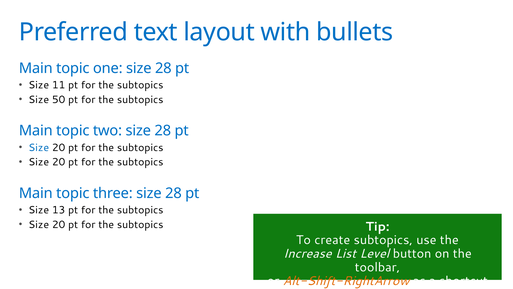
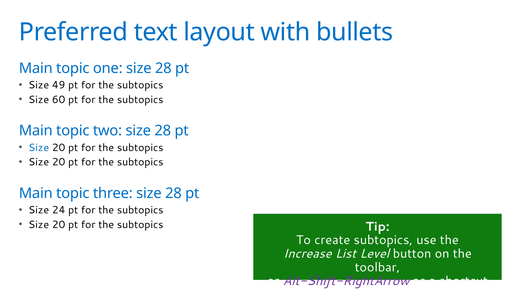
11: 11 -> 49 (59, 85)
50: 50 -> 60 (59, 99)
13: 13 -> 24 (59, 210)
Alt-Shift-RightArrow colour: orange -> purple (346, 280)
